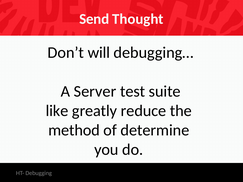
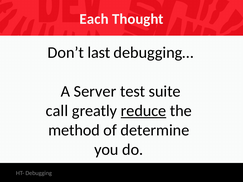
Send: Send -> Each (94, 19)
will: will -> last (99, 53)
like: like -> call (57, 111)
reduce underline: none -> present (143, 111)
